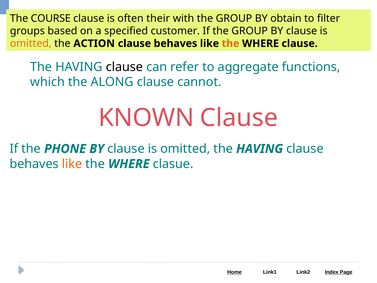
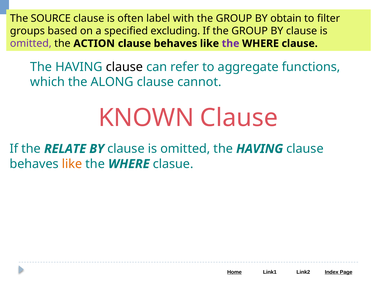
COURSE: COURSE -> SOURCE (51, 18)
their: their -> label (158, 18)
customer: customer -> excluding (175, 31)
omitted colour: orange -> purple (31, 43)
the colour: orange -> purple (231, 43)
PHONE: PHONE -> RELATE (65, 149)
